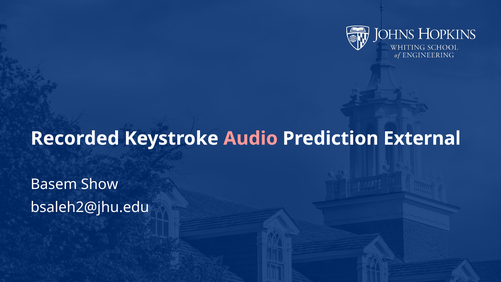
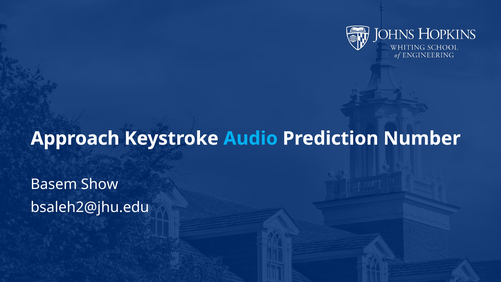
Recorded: Recorded -> Approach (75, 138)
Audio colour: pink -> light blue (251, 138)
External: External -> Number (422, 138)
